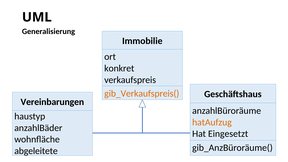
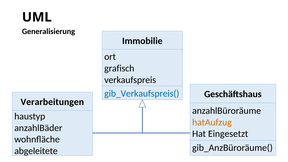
konkret: konkret -> grafisch (119, 68)
gib_Verkaufspreis( colour: orange -> blue (142, 93)
Vereinbarungen: Vereinbarungen -> Verarbeitungen (52, 102)
